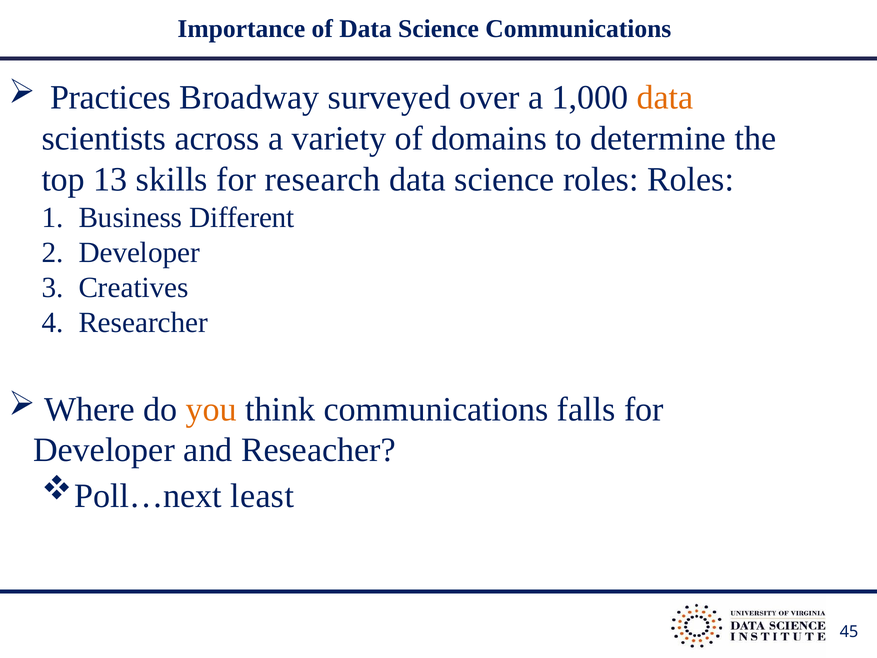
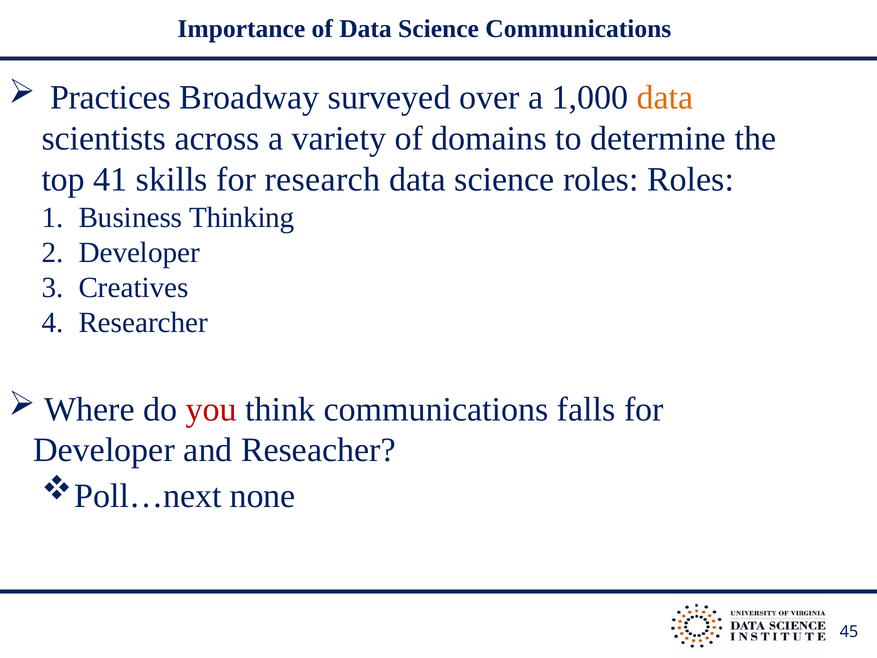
13: 13 -> 41 (110, 180)
Different: Different -> Thinking (242, 217)
you colour: orange -> red (211, 409)
least: least -> none (263, 496)
